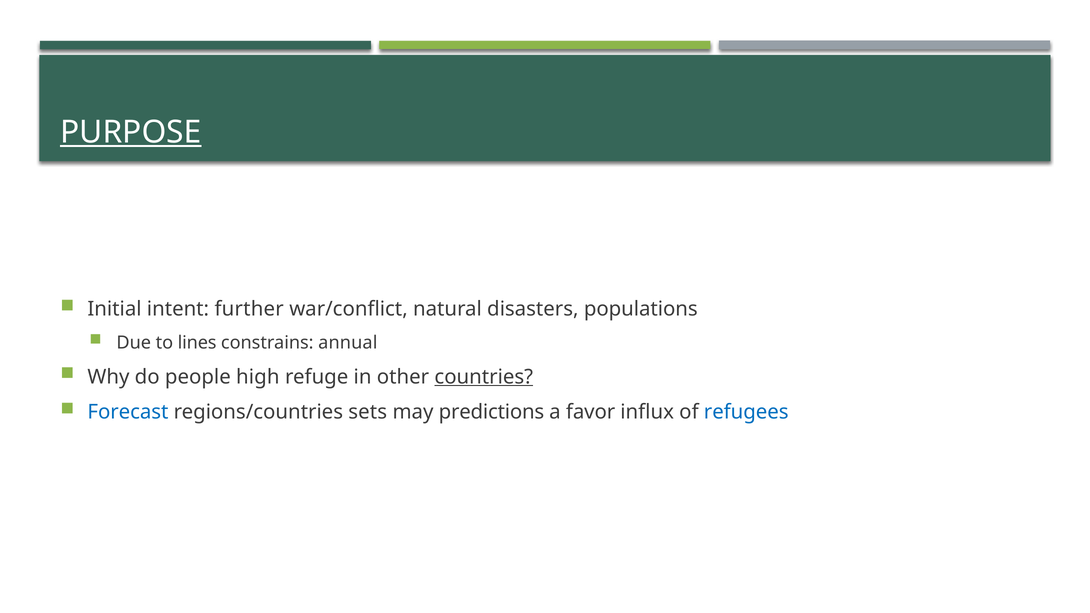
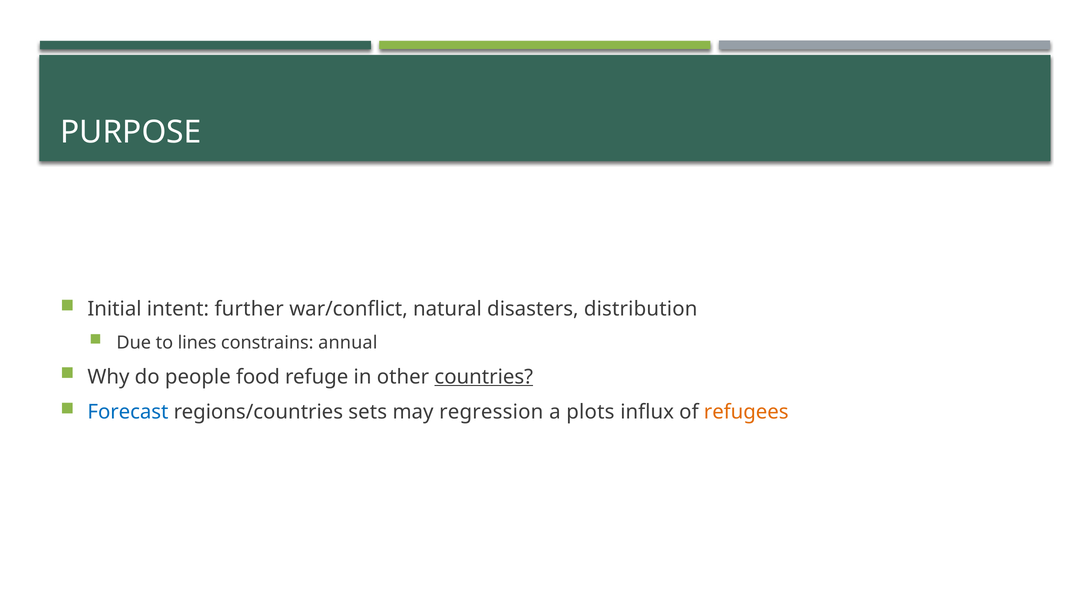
PURPOSE underline: present -> none (131, 132)
populations: populations -> distribution (641, 309)
high: high -> food (258, 377)
predictions: predictions -> regression (491, 412)
favor: favor -> plots (590, 412)
refugees colour: blue -> orange (746, 412)
